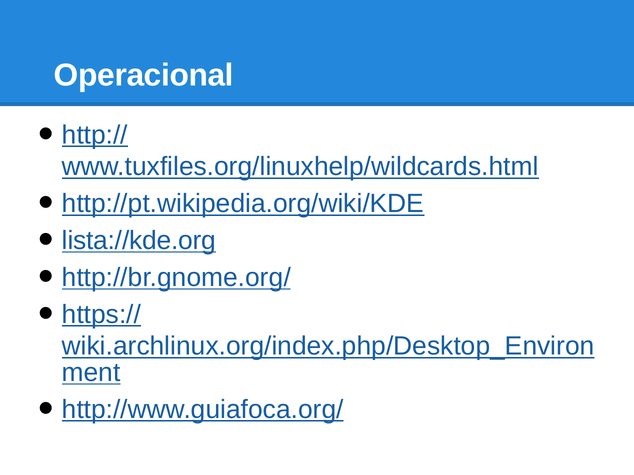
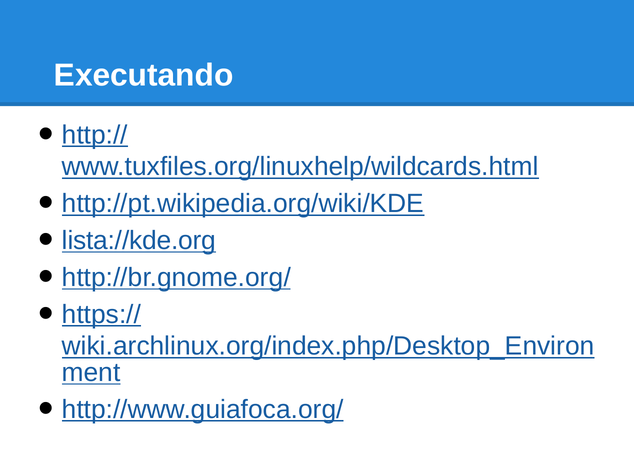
Operacional: Operacional -> Executando (144, 75)
